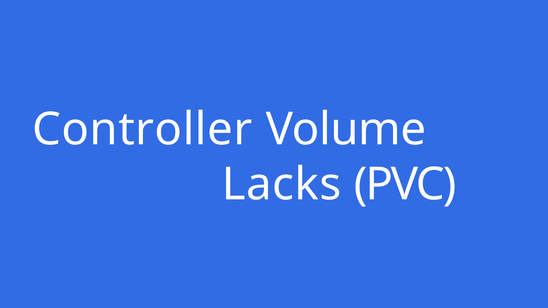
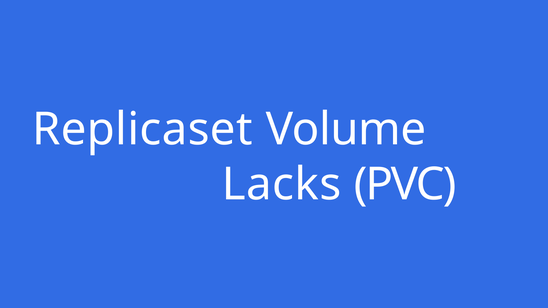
Controller: Controller -> Replicaset (142, 130)
